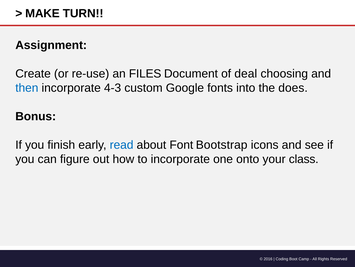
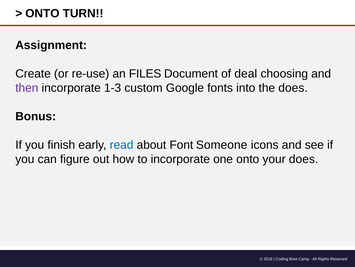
MAKE: MAKE -> ONTO (42, 13)
then colour: blue -> purple (27, 88)
4-3: 4-3 -> 1-3 (113, 88)
Bootstrap: Bootstrap -> Someone (222, 145)
your class: class -> does (304, 159)
